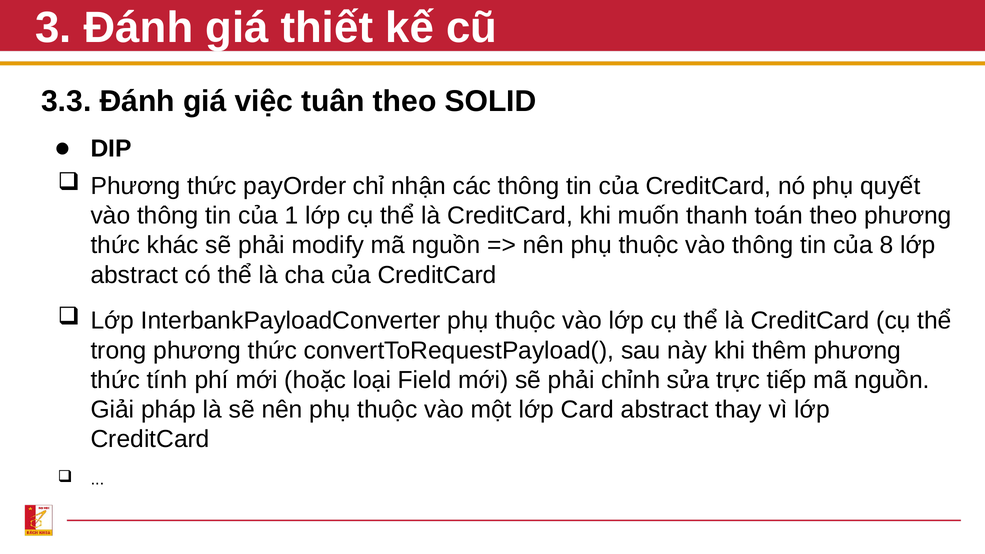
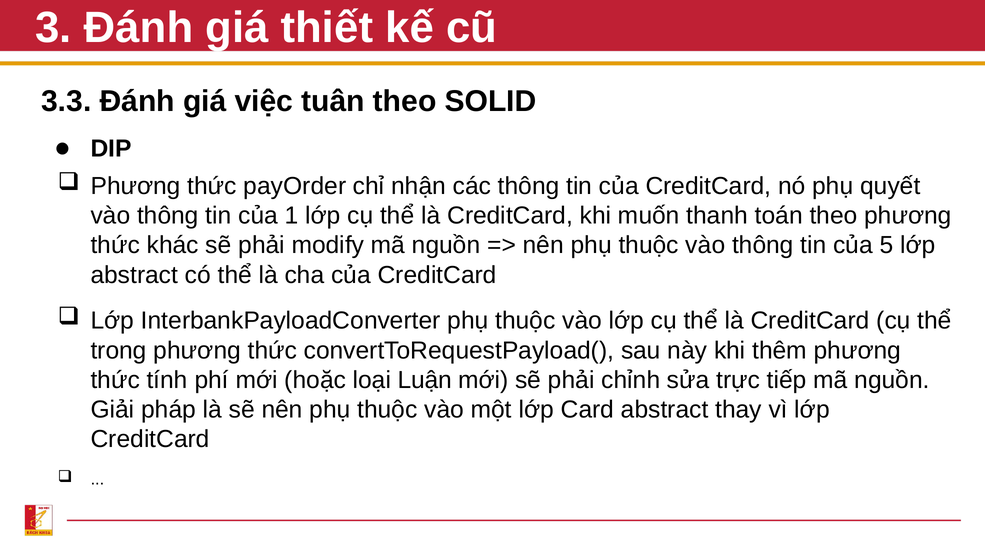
8: 8 -> 5 (886, 245)
Field: Field -> Luận (425, 380)
